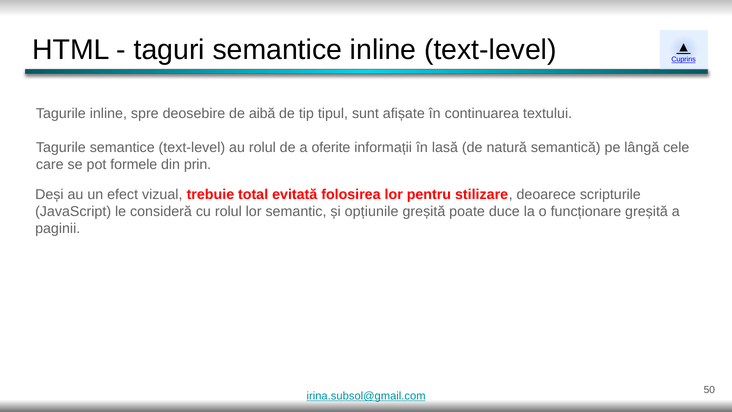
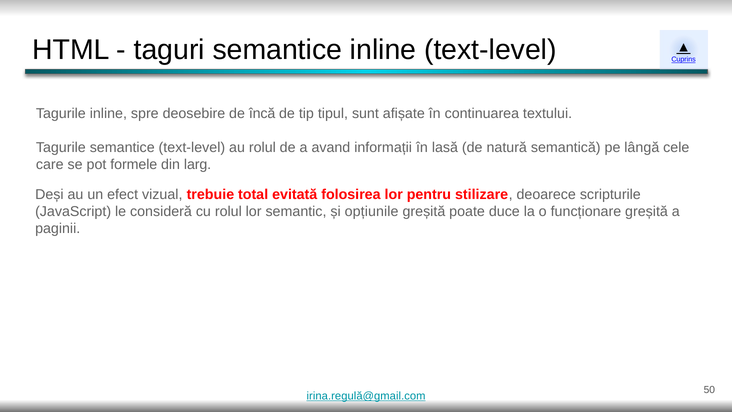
aibă: aibă -> încă (262, 113)
oferite: oferite -> avand (331, 148)
prin: prin -> larg (198, 165)
irina.subsol@gmail.com: irina.subsol@gmail.com -> irina.regulă@gmail.com (366, 396)
